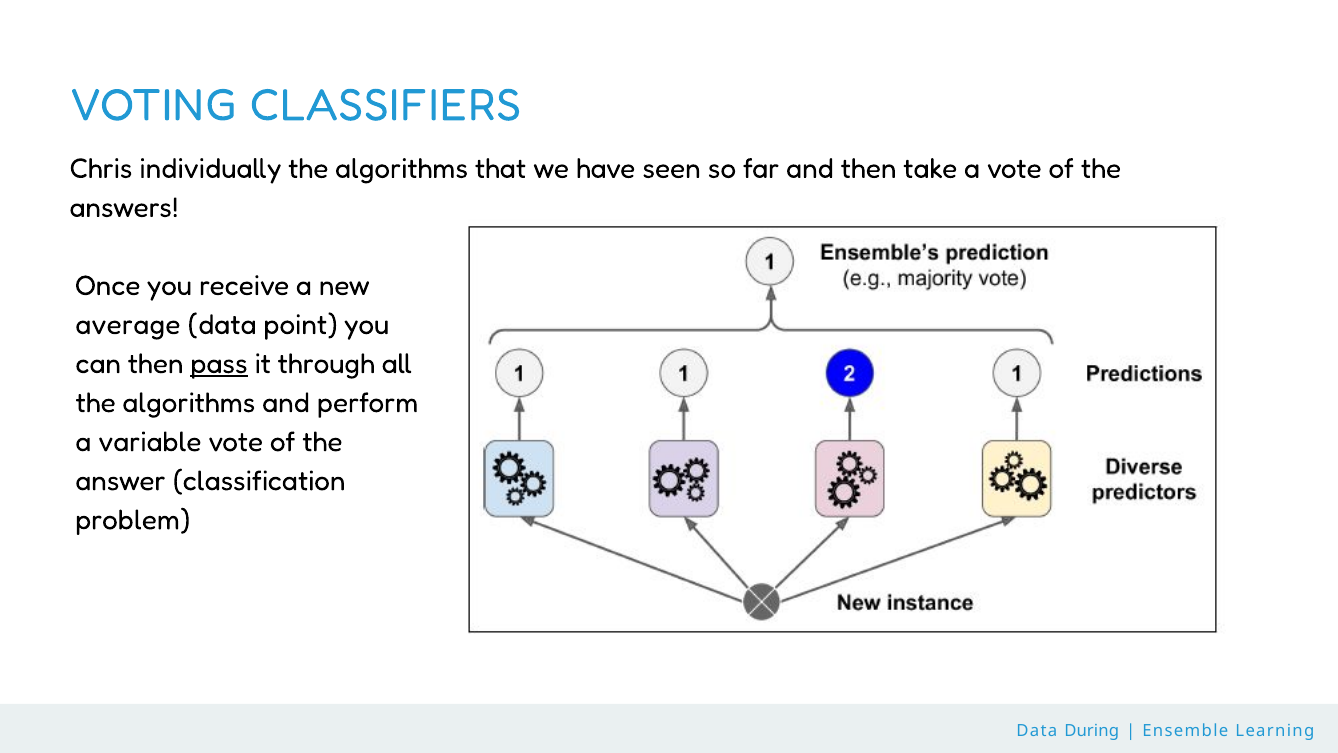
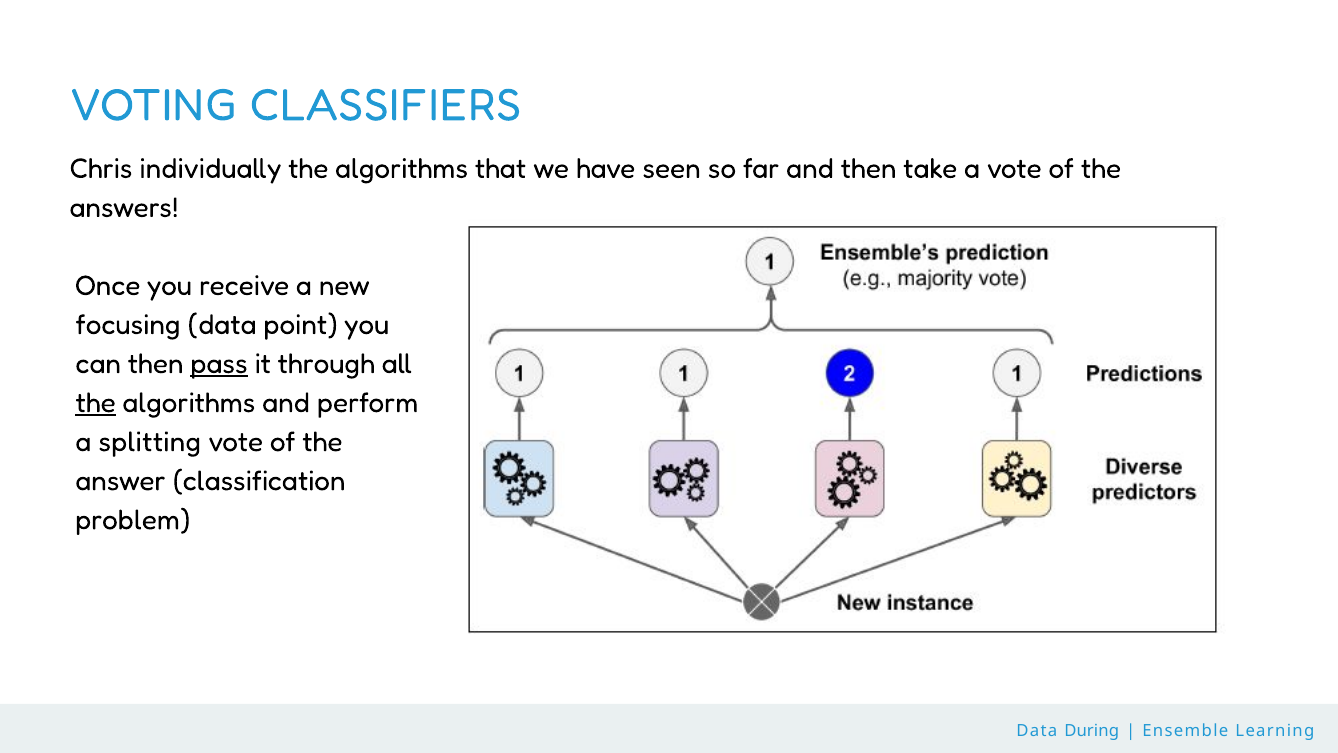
average: average -> focusing (128, 324)
the underline: none -> present (95, 403)
variable: variable -> splitting (150, 442)
